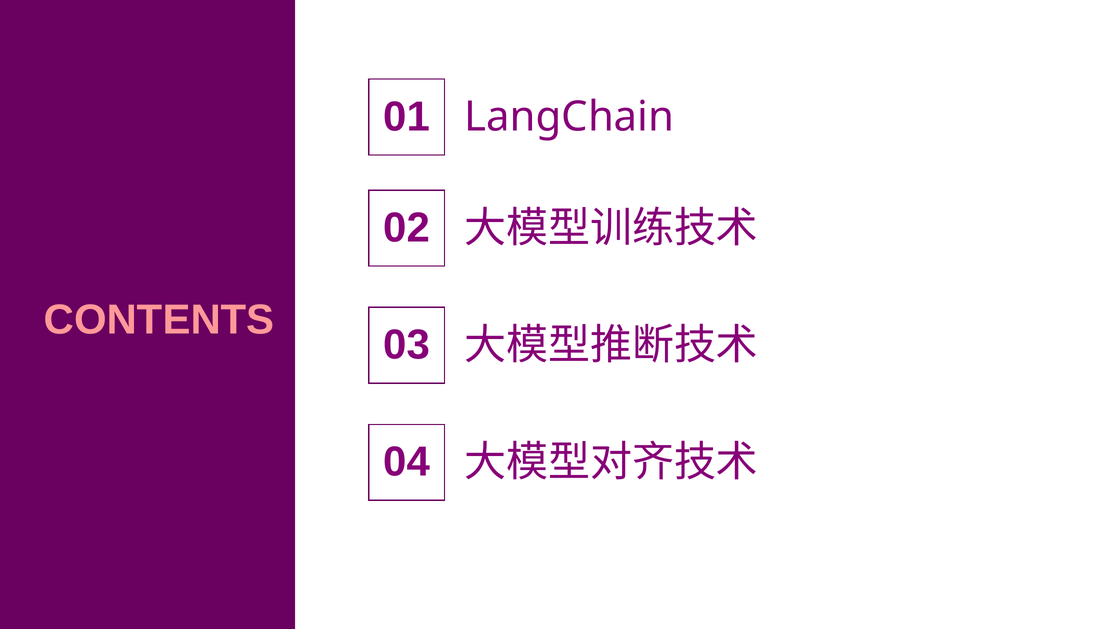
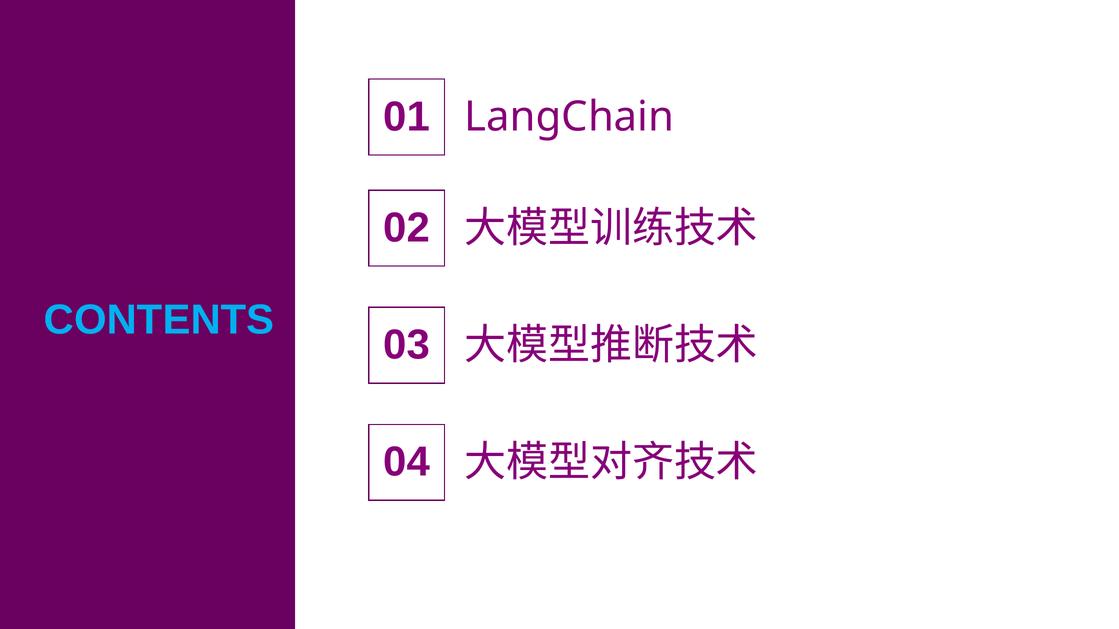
CONTENTS colour: pink -> light blue (159, 320)
